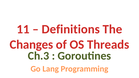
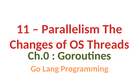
Definitions: Definitions -> Parallelism (71, 29)
Ch.3: Ch.3 -> Ch.0 (39, 56)
